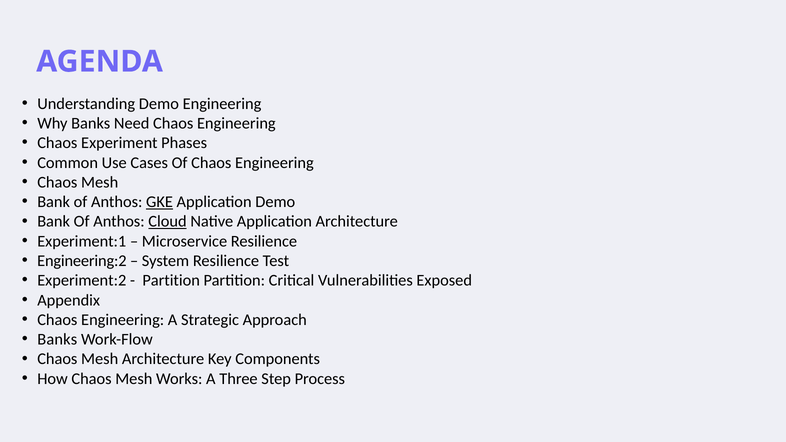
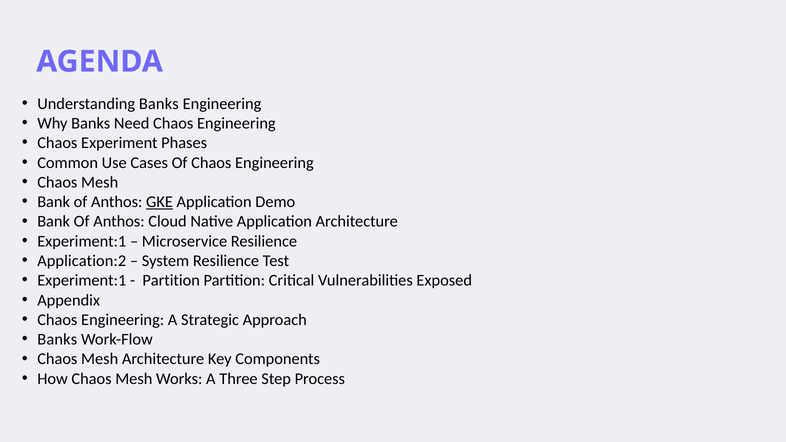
Understanding Demo: Demo -> Banks (159, 104)
Cloud underline: present -> none (168, 222)
Engineering:2: Engineering:2 -> Application:2 (82, 261)
Experiment:2: Experiment:2 -> Experiment:1 (82, 281)
